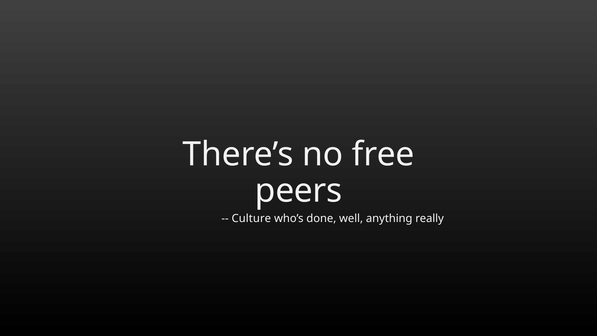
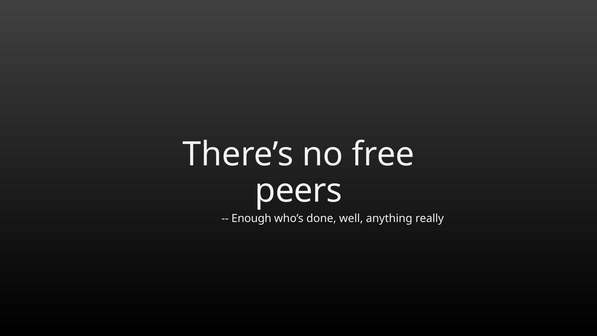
Culture: Culture -> Enough (251, 218)
